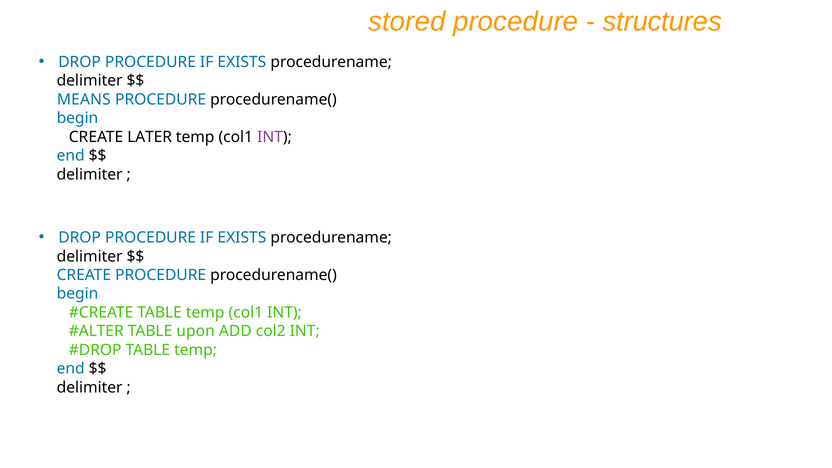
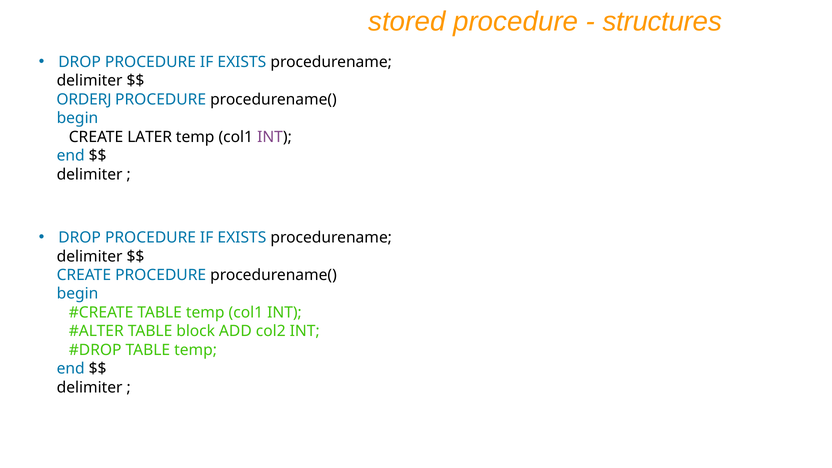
MEANS: MEANS -> ORDERJ (84, 100)
upon: upon -> block (196, 331)
